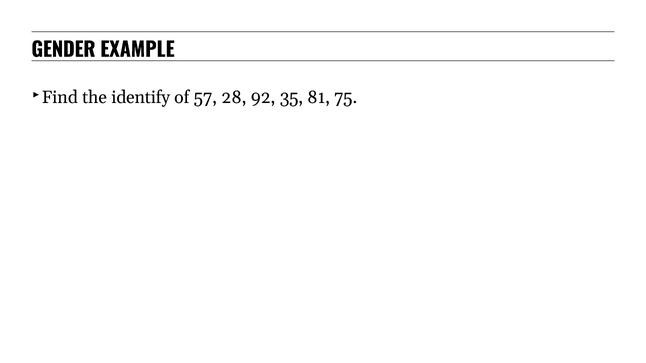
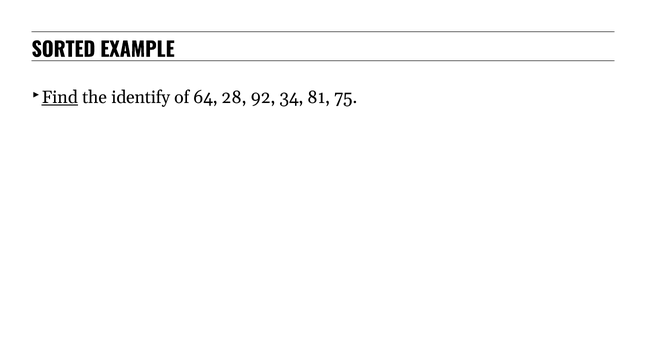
GENDER: GENDER -> SORTED (63, 50)
Find underline: none -> present (60, 97)
57: 57 -> 64 (206, 97)
35: 35 -> 34 (291, 97)
